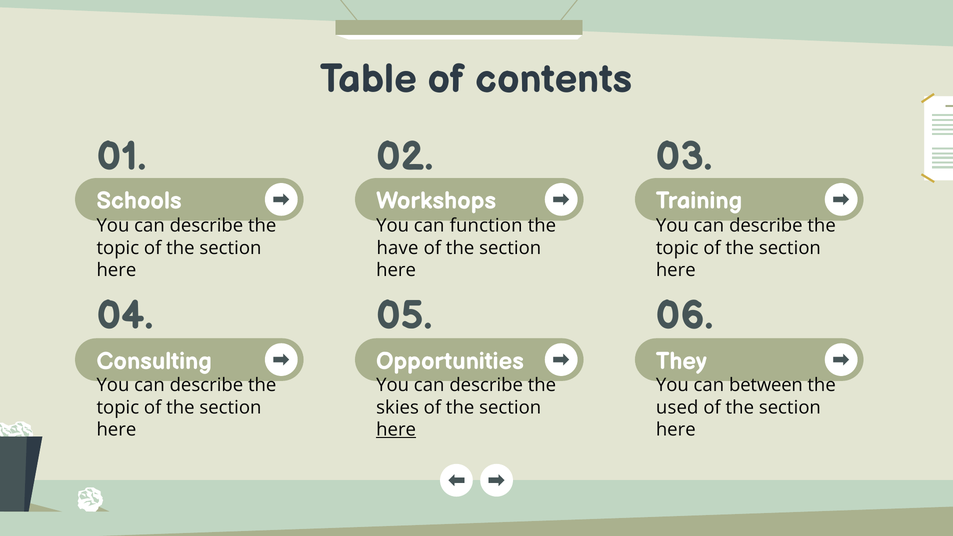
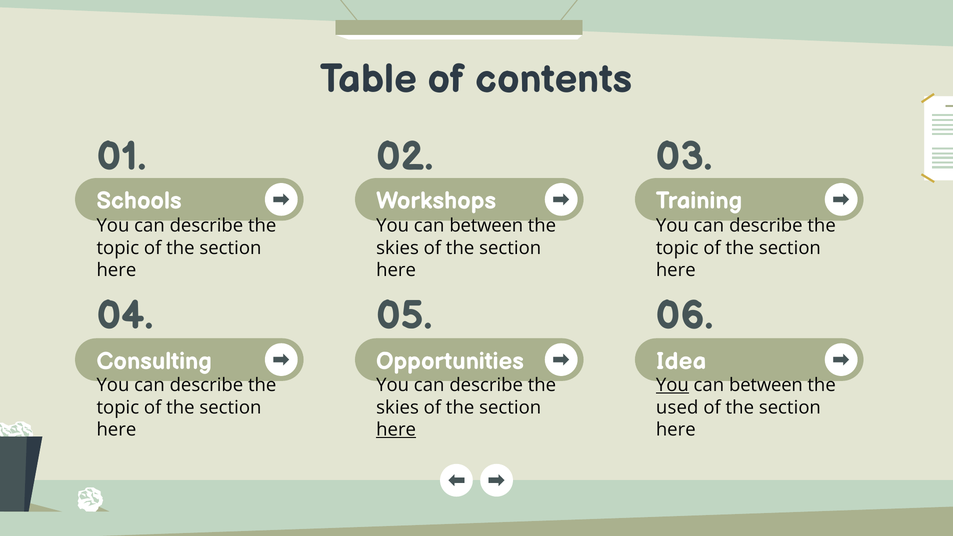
function: function -> between (486, 226)
have: have -> skies (398, 248)
They: They -> Idea (681, 361)
You underline: none -> present (672, 385)
